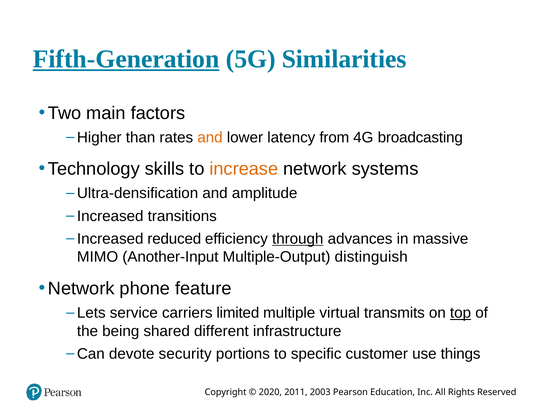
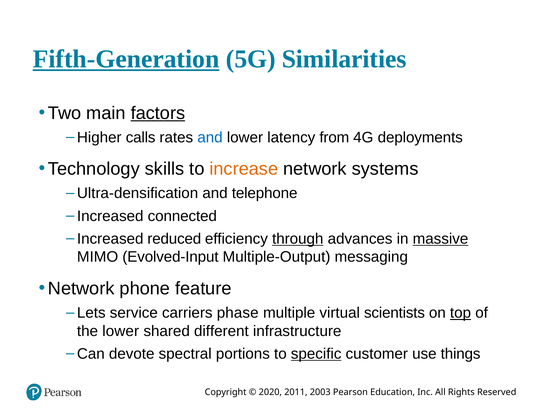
factors underline: none -> present (158, 113)
than: than -> calls (141, 137)
and colour: orange -> blue (210, 137)
broadcasting: broadcasting -> deployments (420, 137)
amplitude: amplitude -> telephone (265, 193)
transitions: transitions -> connected (182, 216)
massive underline: none -> present (440, 239)
Another-Input: Another-Input -> Evolved-Input (170, 257)
distinguish: distinguish -> messaging (371, 257)
limited: limited -> phase (238, 313)
transmits: transmits -> scientists (394, 313)
the being: being -> lower (121, 331)
security: security -> spectral (185, 354)
specific underline: none -> present (316, 354)
